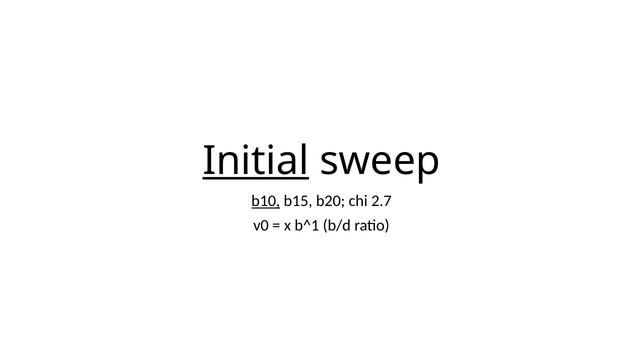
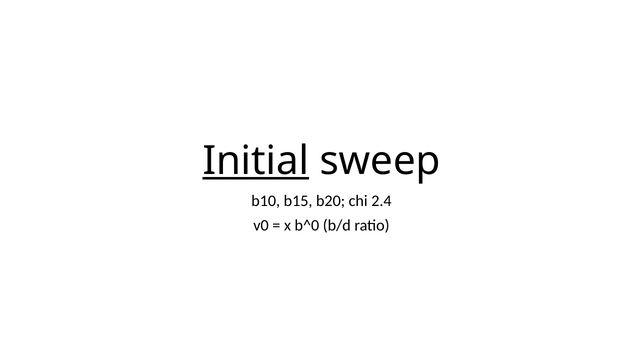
b10 underline: present -> none (266, 201)
2.7: 2.7 -> 2.4 (381, 201)
b^1: b^1 -> b^0 (307, 225)
